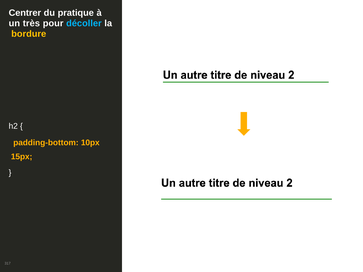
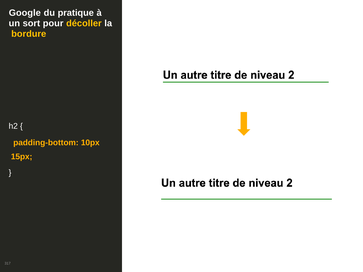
Centrer: Centrer -> Google (25, 13)
très: très -> sort (31, 23)
décoller colour: light blue -> yellow (84, 23)
